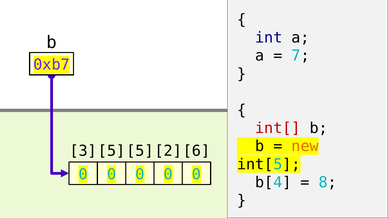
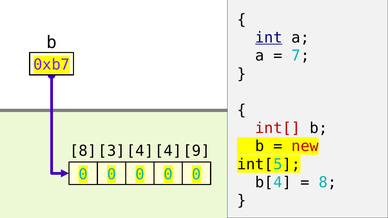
int underline: none -> present (269, 38)
new colour: orange -> red (305, 146)
3: 3 -> 8 (83, 151)
5: 5 -> 3 (112, 151)
5: 5 -> 4 (140, 151)
2: 2 -> 4 (168, 151)
6: 6 -> 9 (197, 151)
